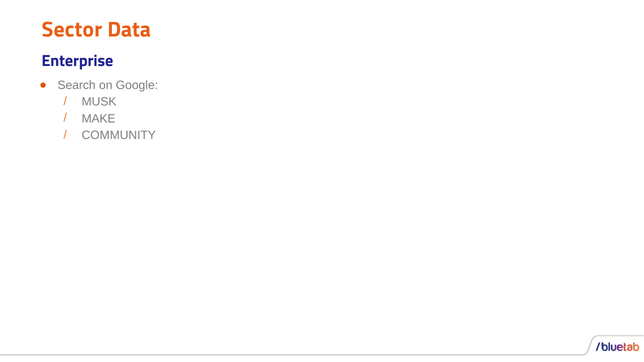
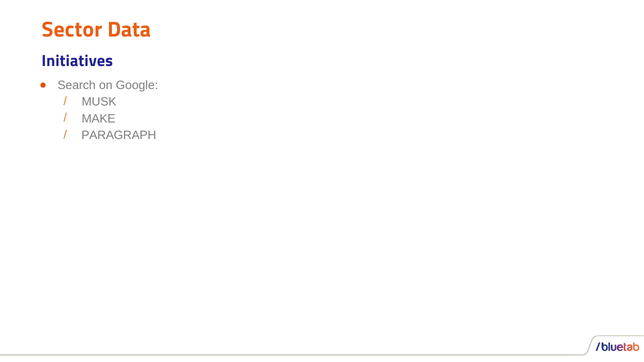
Enterprise: Enterprise -> Initiatives (77, 61)
COMMUNITY: COMMUNITY -> PARAGRAPH (119, 135)
